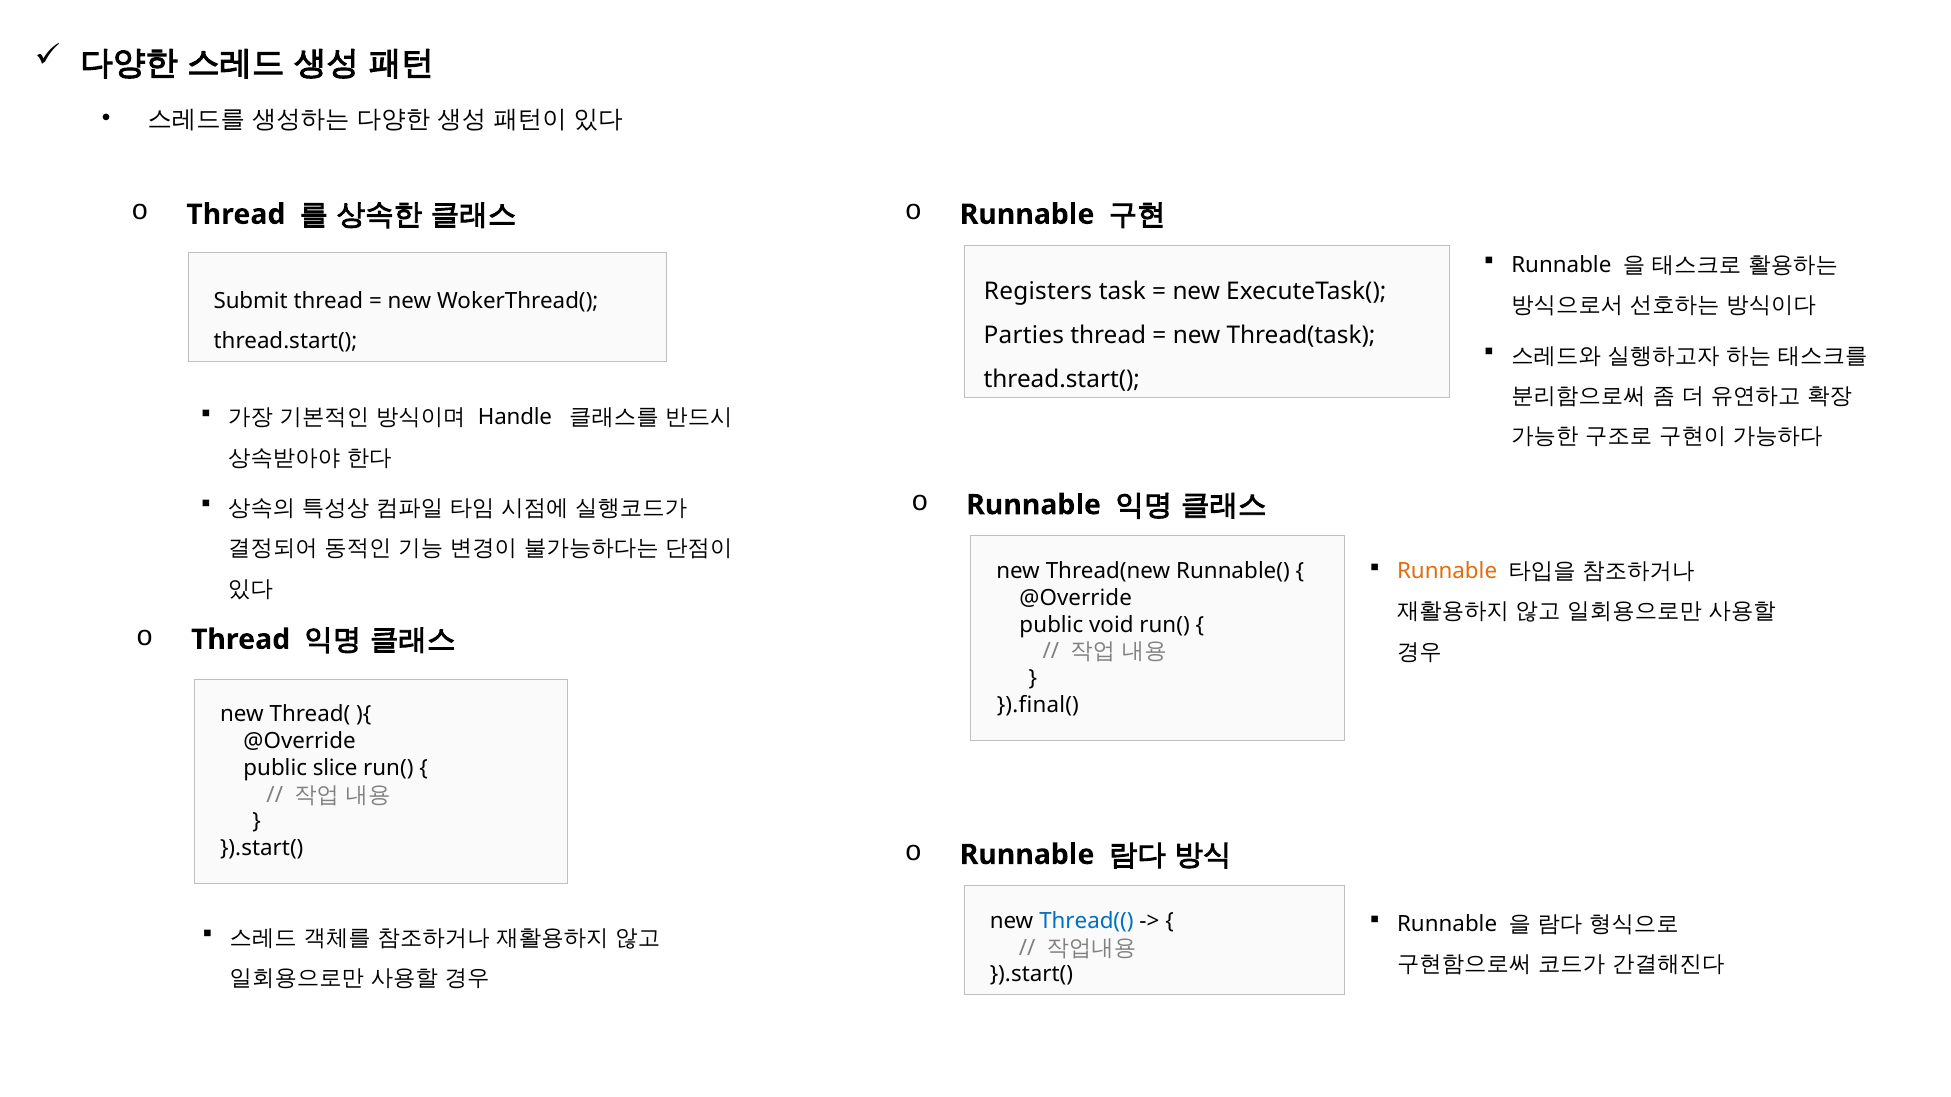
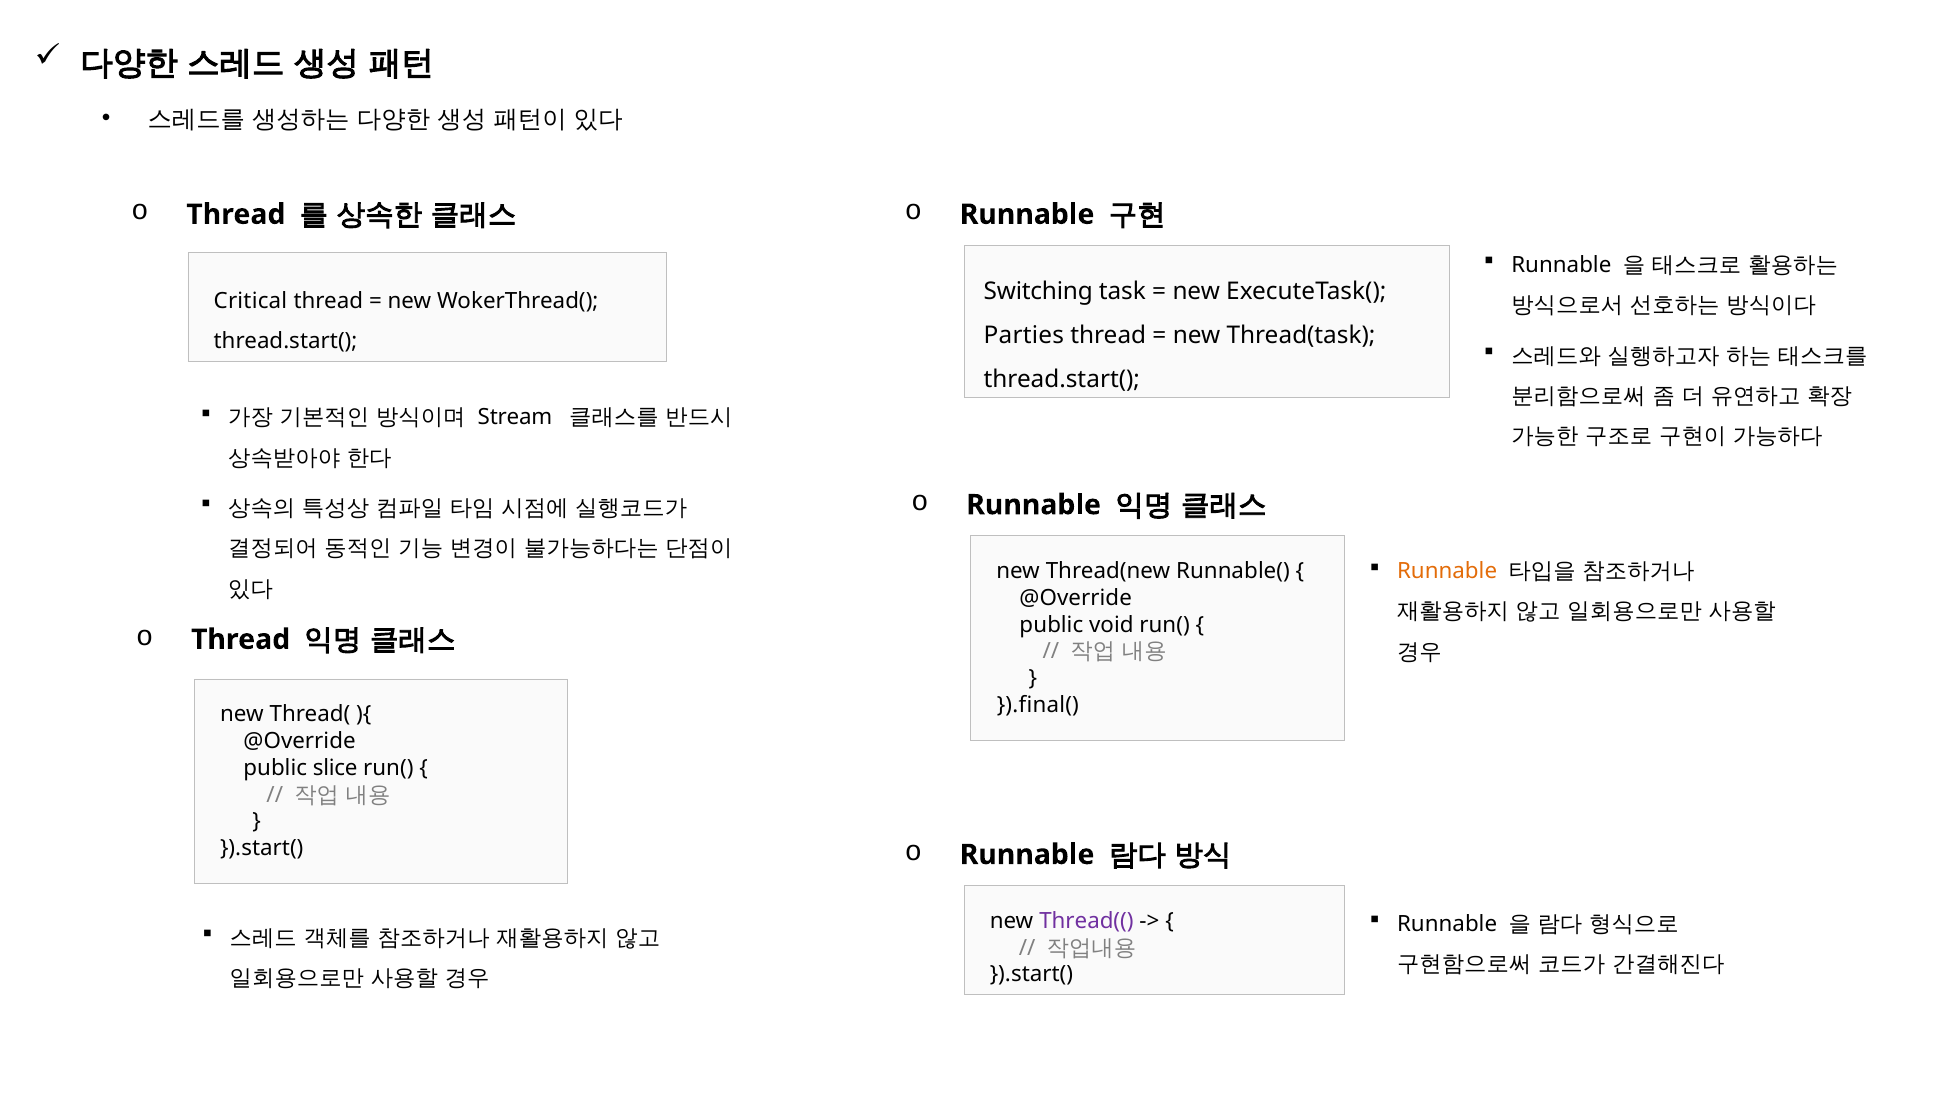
Registers: Registers -> Switching (1038, 292)
Submit: Submit -> Critical (250, 301)
Handle: Handle -> Stream (515, 418)
Thread(( colour: blue -> purple (1086, 921)
